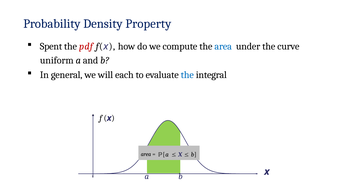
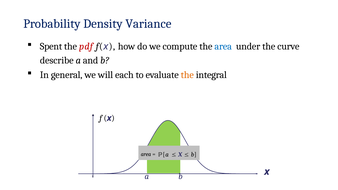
Property: Property -> Variance (148, 24)
uniform: uniform -> describe (57, 60)
the colour: blue -> orange (187, 75)
